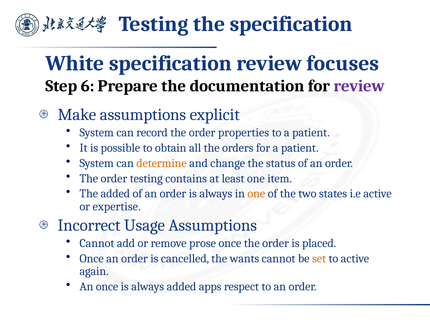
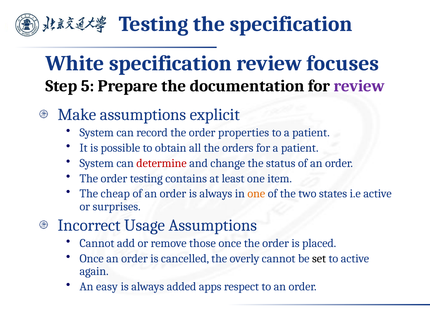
6: 6 -> 5 (88, 86)
determine colour: orange -> red (162, 163)
The added: added -> cheap (115, 194)
expertise: expertise -> surprises (117, 207)
prose: prose -> those (202, 244)
wants: wants -> overly (245, 259)
set colour: orange -> black (319, 259)
An once: once -> easy (107, 287)
